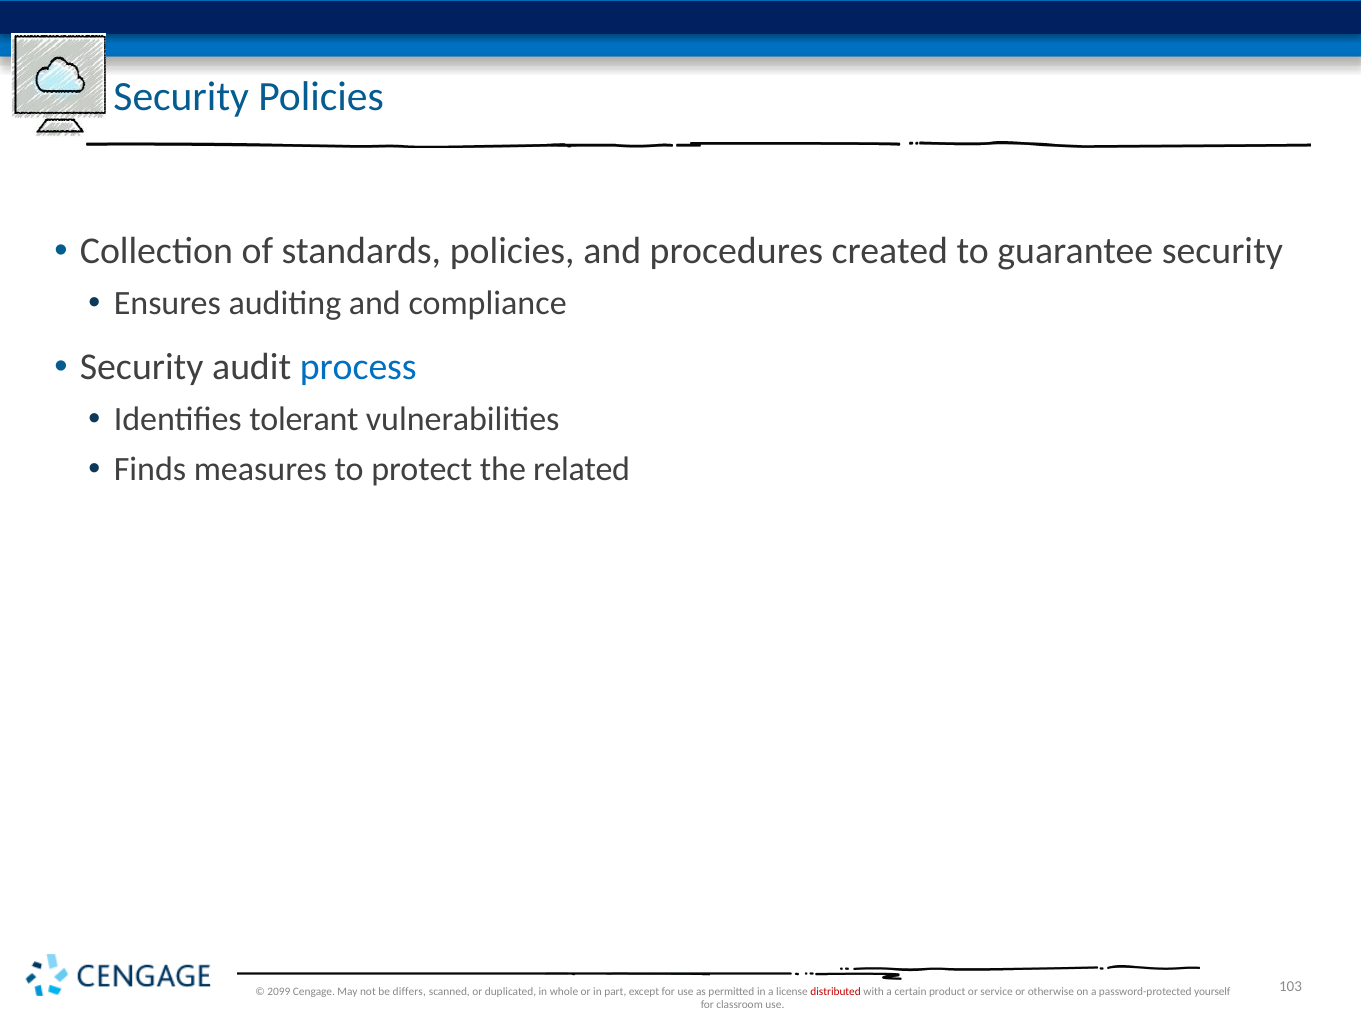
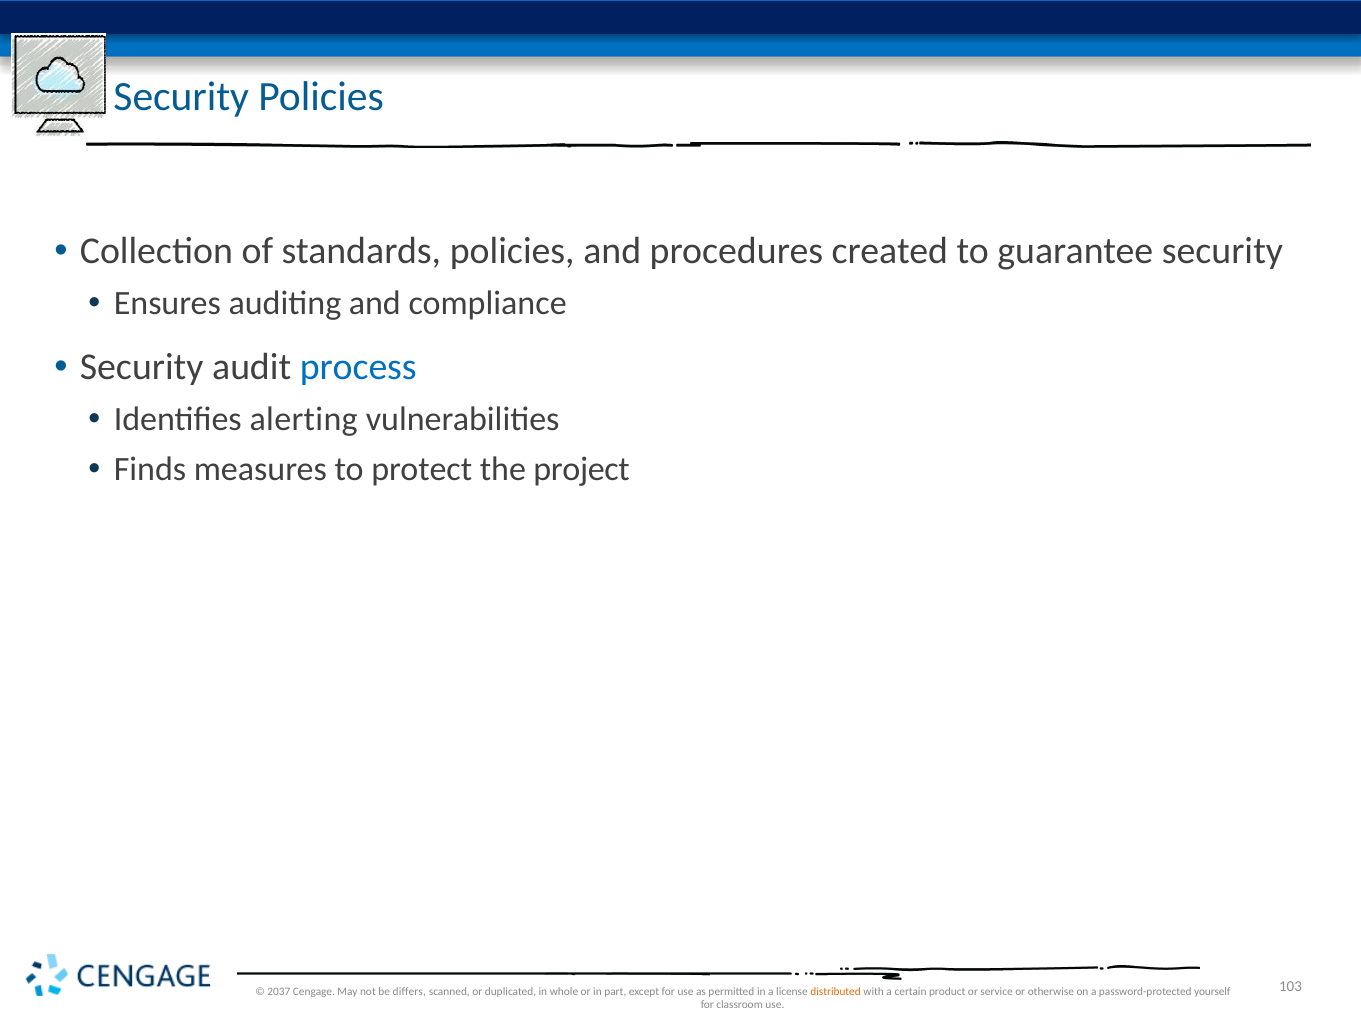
tolerant: tolerant -> alerting (304, 419)
related: related -> project (582, 469)
2099: 2099 -> 2037 (279, 991)
distributed colour: red -> orange (836, 991)
